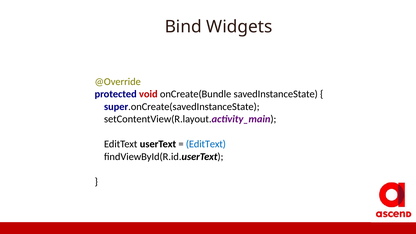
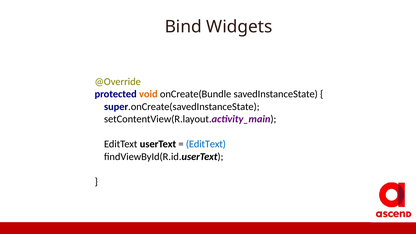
void colour: red -> orange (148, 94)
